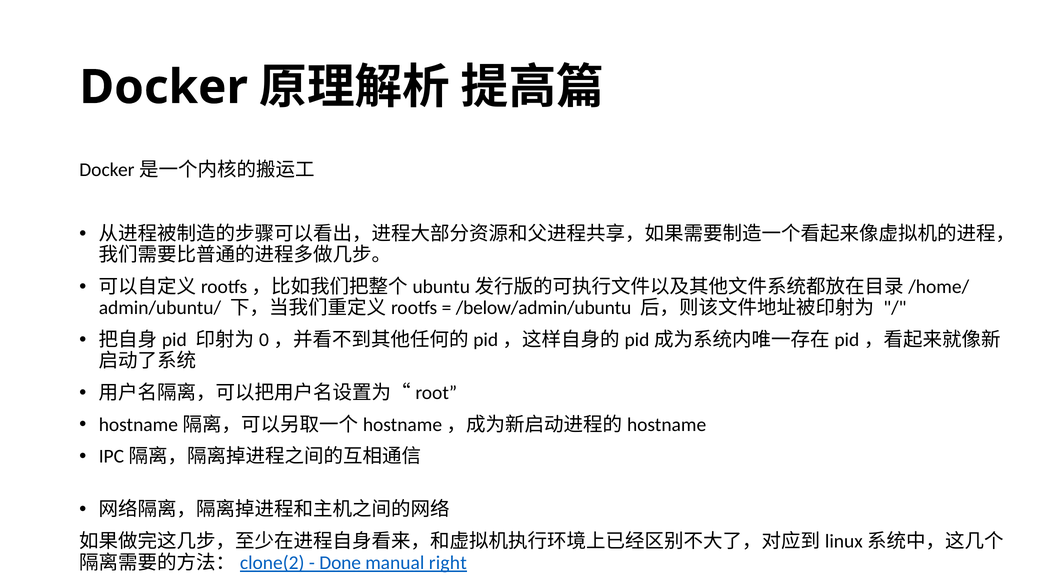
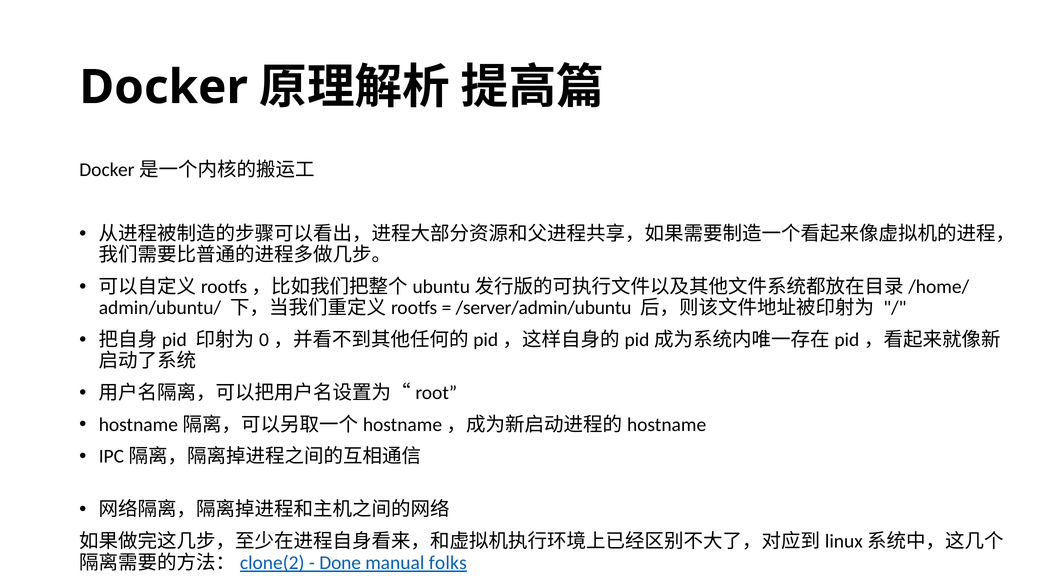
/below/admin/ubuntu: /below/admin/ubuntu -> /server/admin/ubuntu (544, 308)
right: right -> folks (448, 563)
